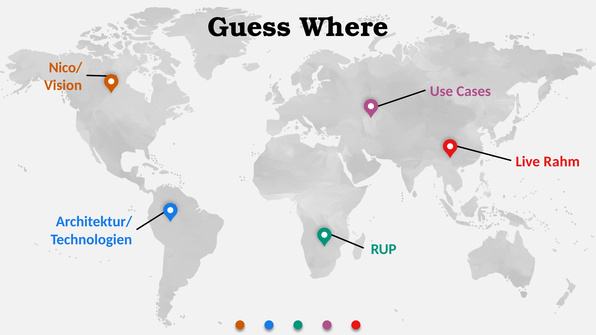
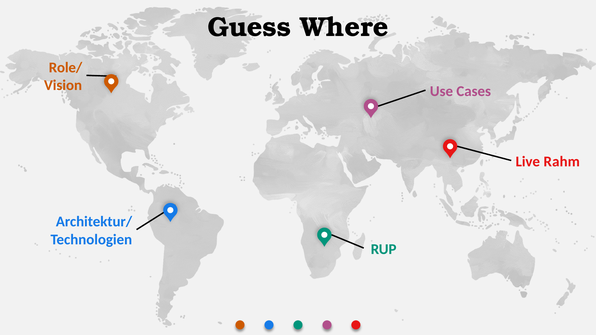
Nico/: Nico/ -> Role/ (66, 68)
